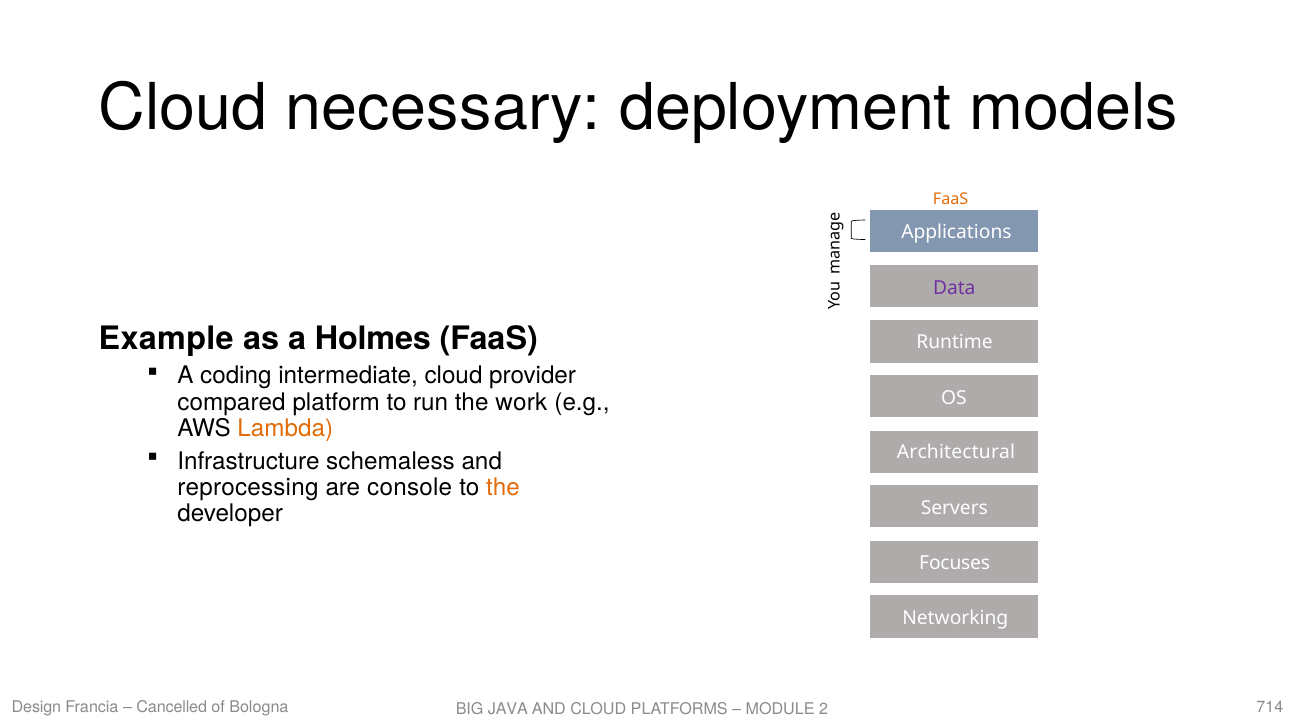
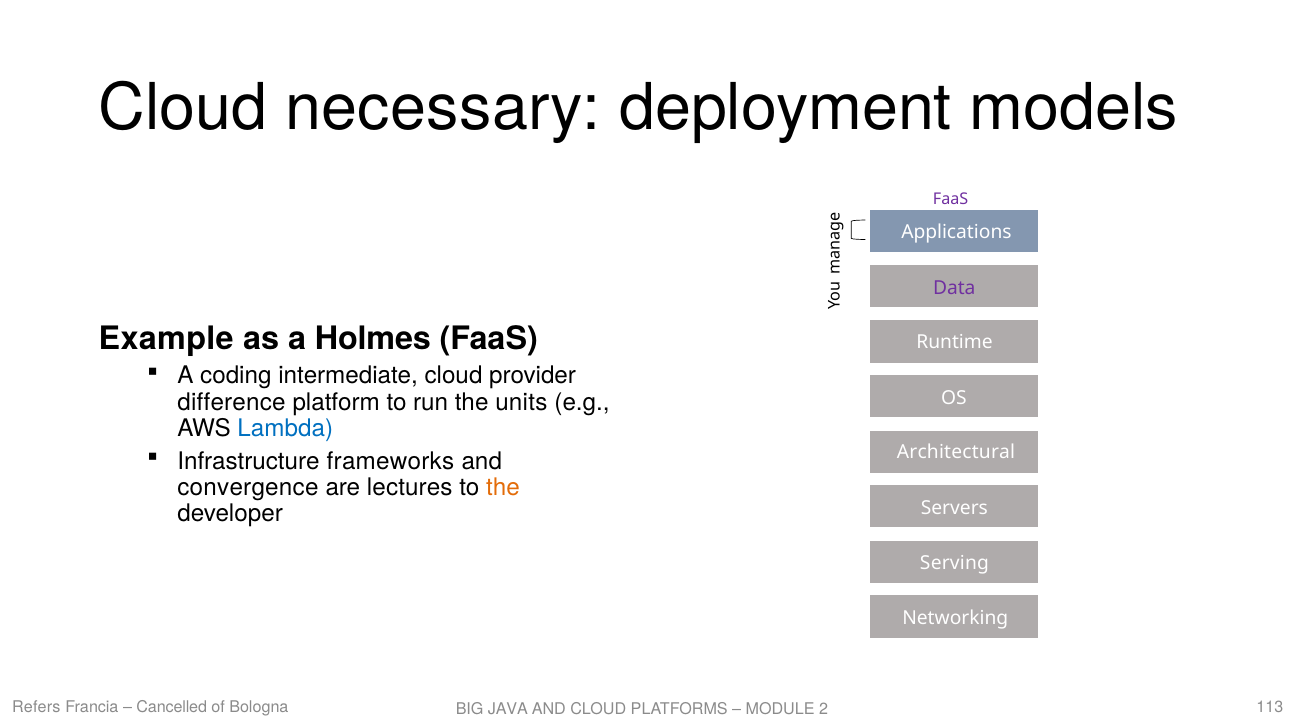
FaaS colour: orange -> purple (951, 199)
compared: compared -> difference (231, 402)
work: work -> units (521, 402)
Lambda colour: orange -> blue (285, 429)
schemaless: schemaless -> frameworks (390, 461)
reprocessing: reprocessing -> convergence (248, 488)
console: console -> lectures (410, 488)
Focuses: Focuses -> Serving (954, 564)
Design: Design -> Refers (36, 707)
714: 714 -> 113 (1270, 707)
